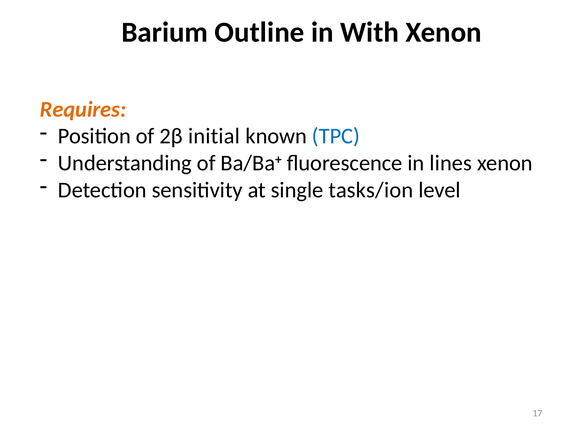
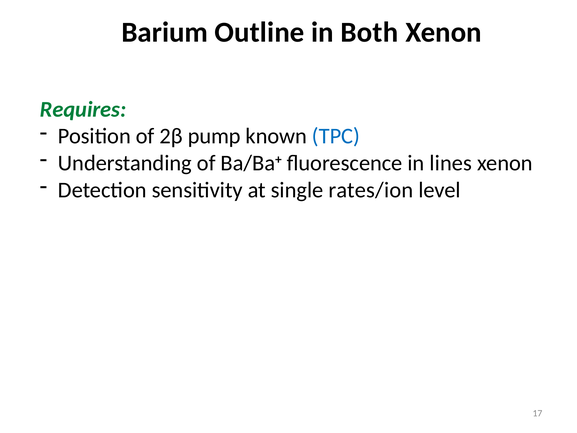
With: With -> Both (369, 32)
Requires colour: orange -> green (83, 109)
initial: initial -> pump (214, 136)
tasks/ion: tasks/ion -> rates/ion (371, 190)
